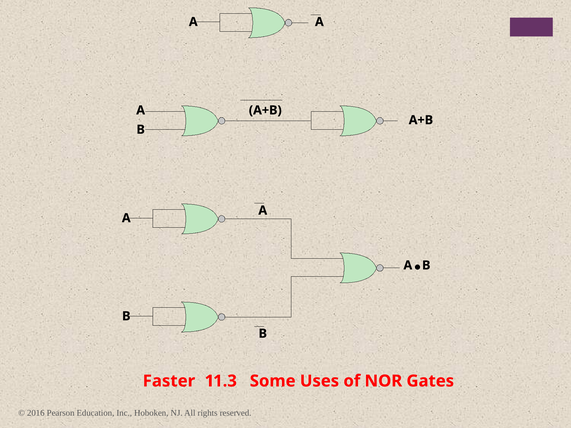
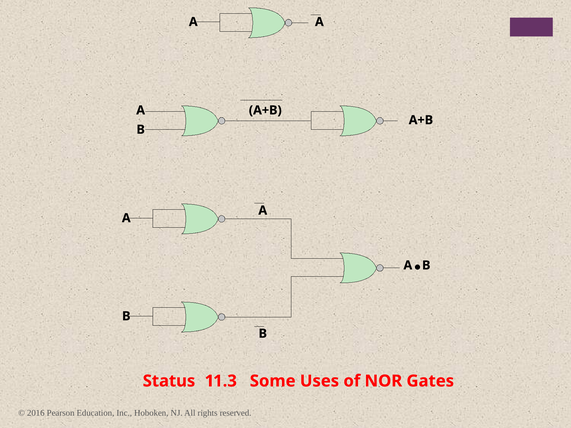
Faster: Faster -> Status (169, 381)
